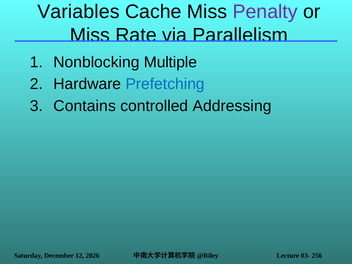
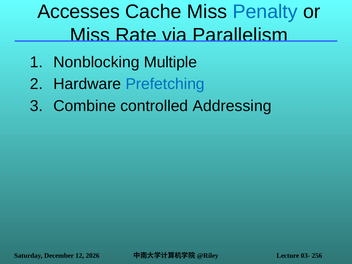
Variables: Variables -> Accesses (79, 12)
Penalty colour: purple -> blue (265, 12)
Contains: Contains -> Combine (85, 106)
